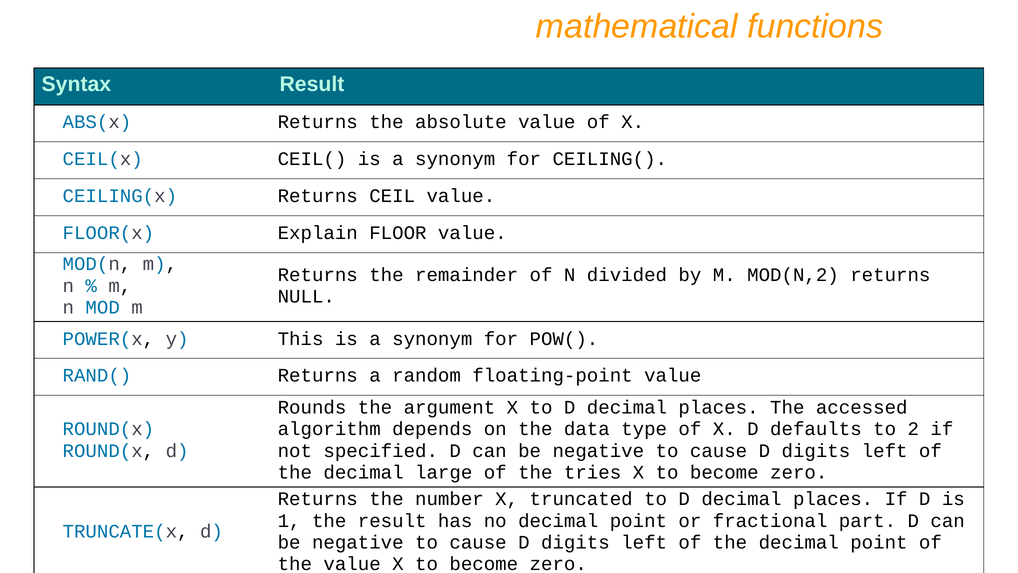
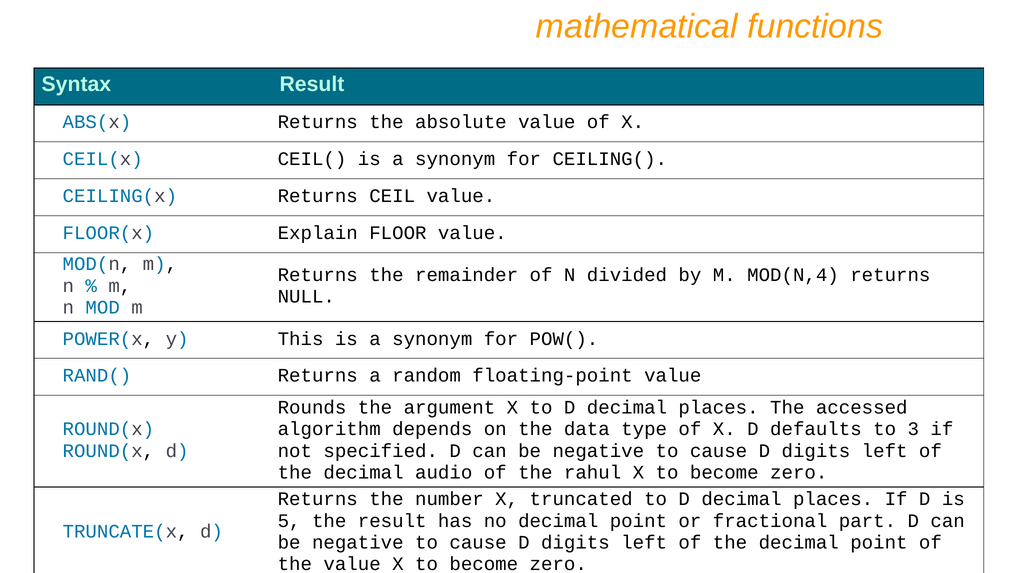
MOD(N,2: MOD(N,2 -> MOD(N,4 (793, 275)
2: 2 -> 3 (913, 429)
large: large -> audio (444, 472)
tries: tries -> rahul (593, 472)
1: 1 -> 5 (289, 520)
